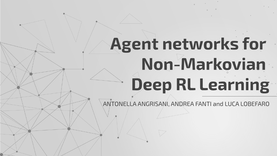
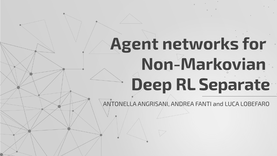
Learning: Learning -> Separate (234, 84)
